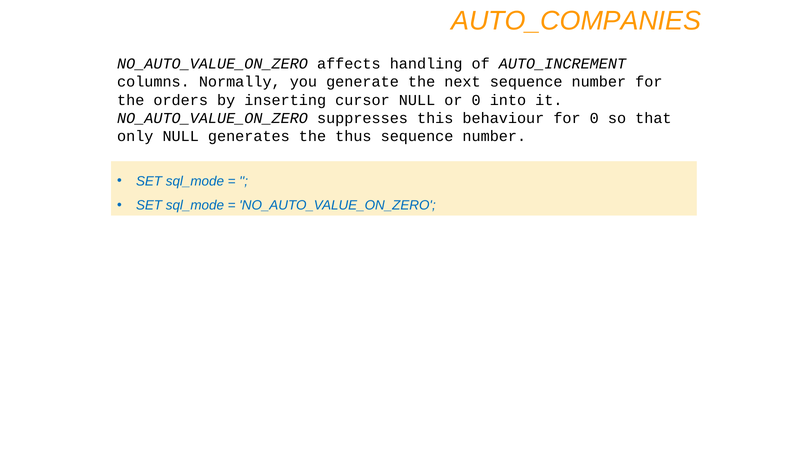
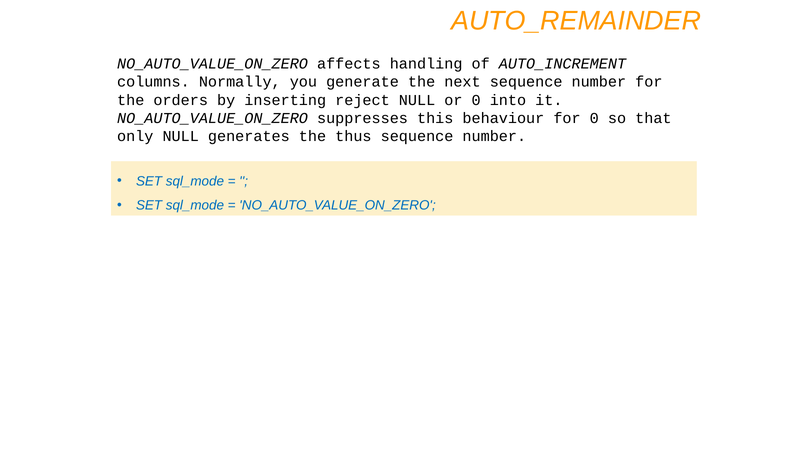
AUTO_COMPANIES: AUTO_COMPANIES -> AUTO_REMAINDER (576, 21)
cursor: cursor -> reject (362, 100)
